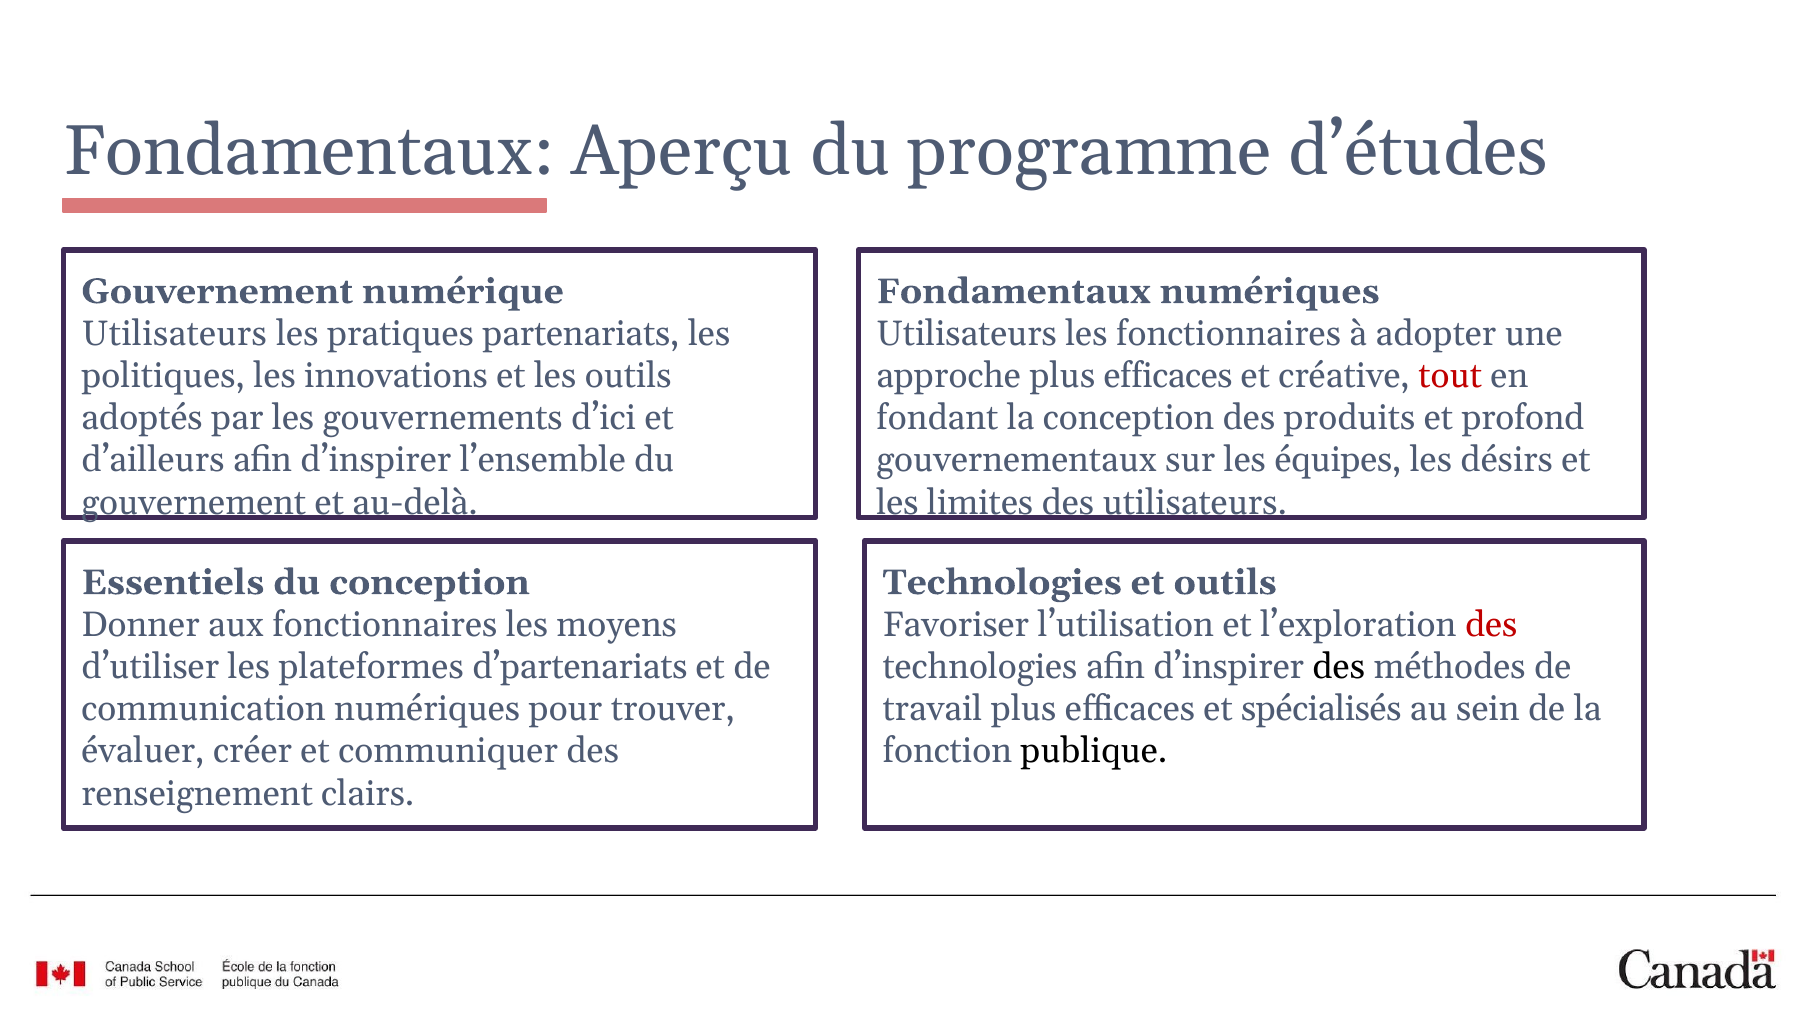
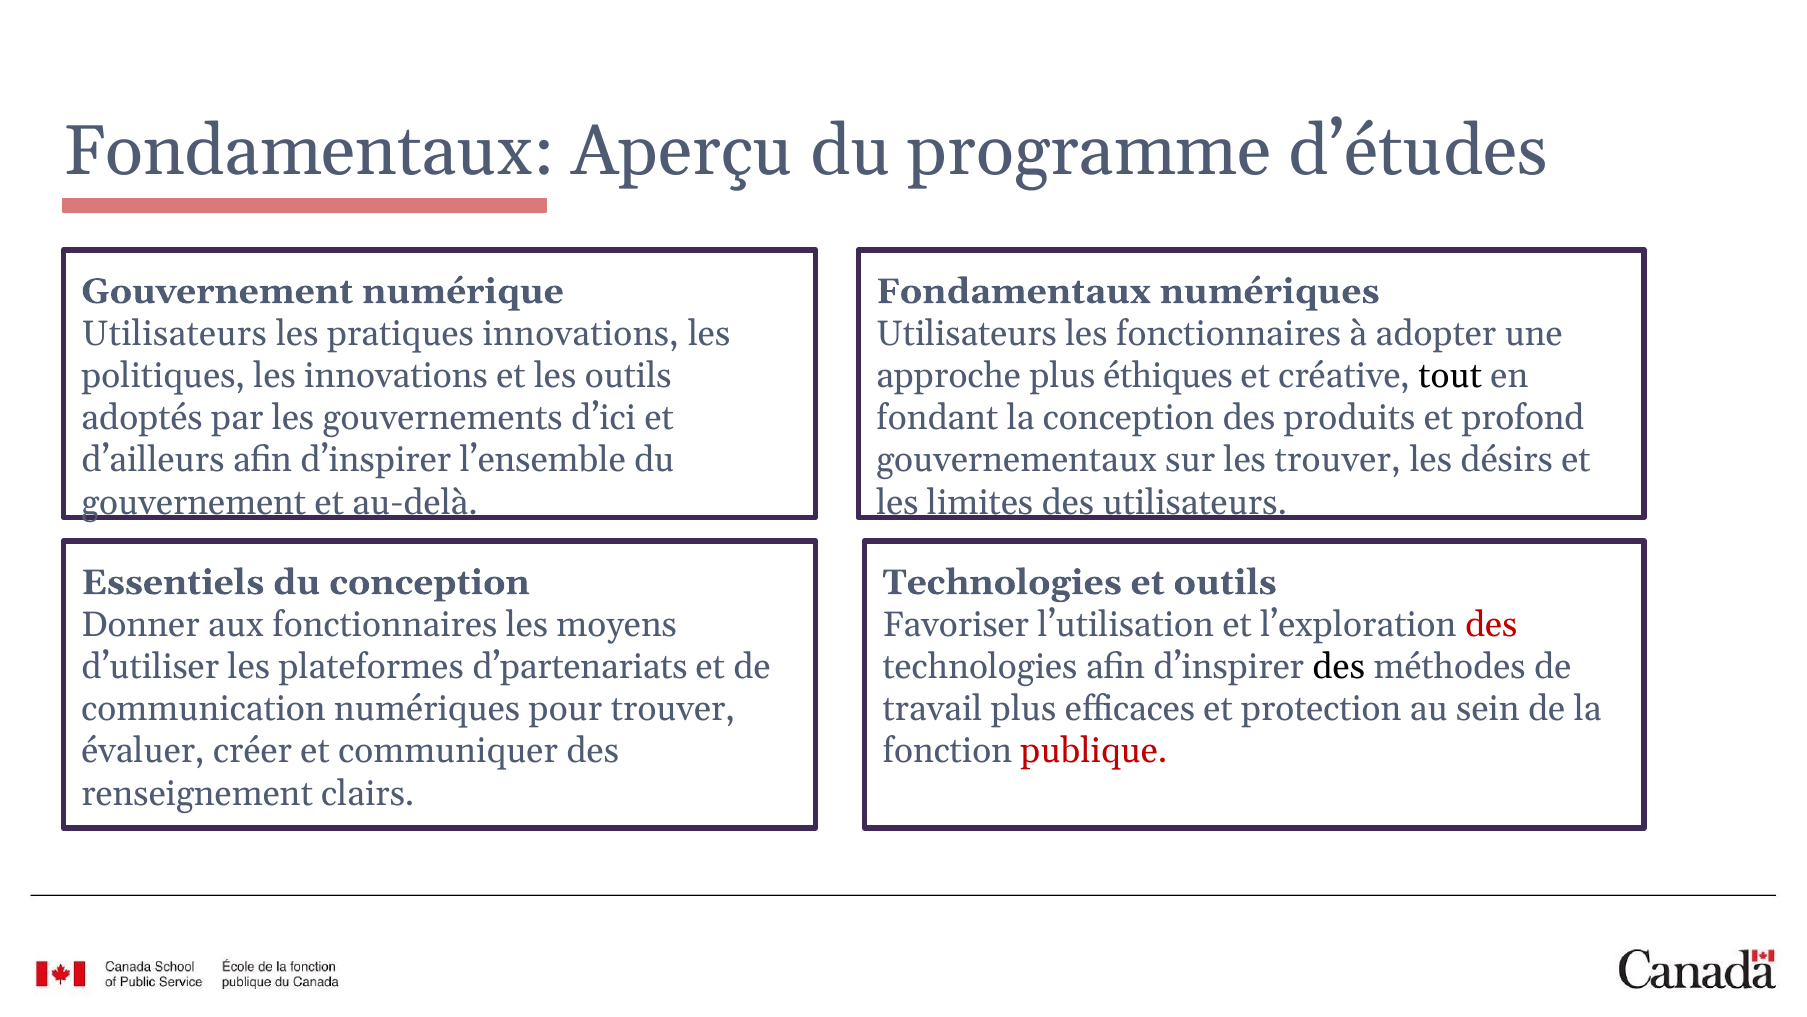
pratiques partenariats: partenariats -> innovations (581, 333)
approche plus efficaces: efficaces -> éthiques (1168, 376)
tout colour: red -> black (1450, 376)
les équipes: équipes -> trouver (1338, 460)
spécialisés: spécialisés -> protection (1321, 709)
publique colour: black -> red (1094, 751)
